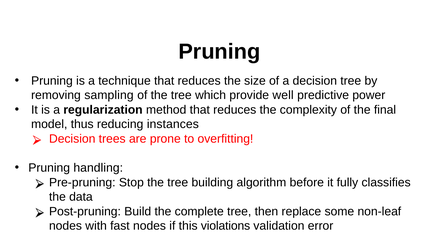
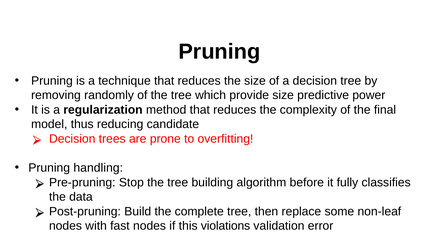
sampling: sampling -> randomly (109, 95)
provide well: well -> size (283, 95)
instances: instances -> candidate (173, 124)
